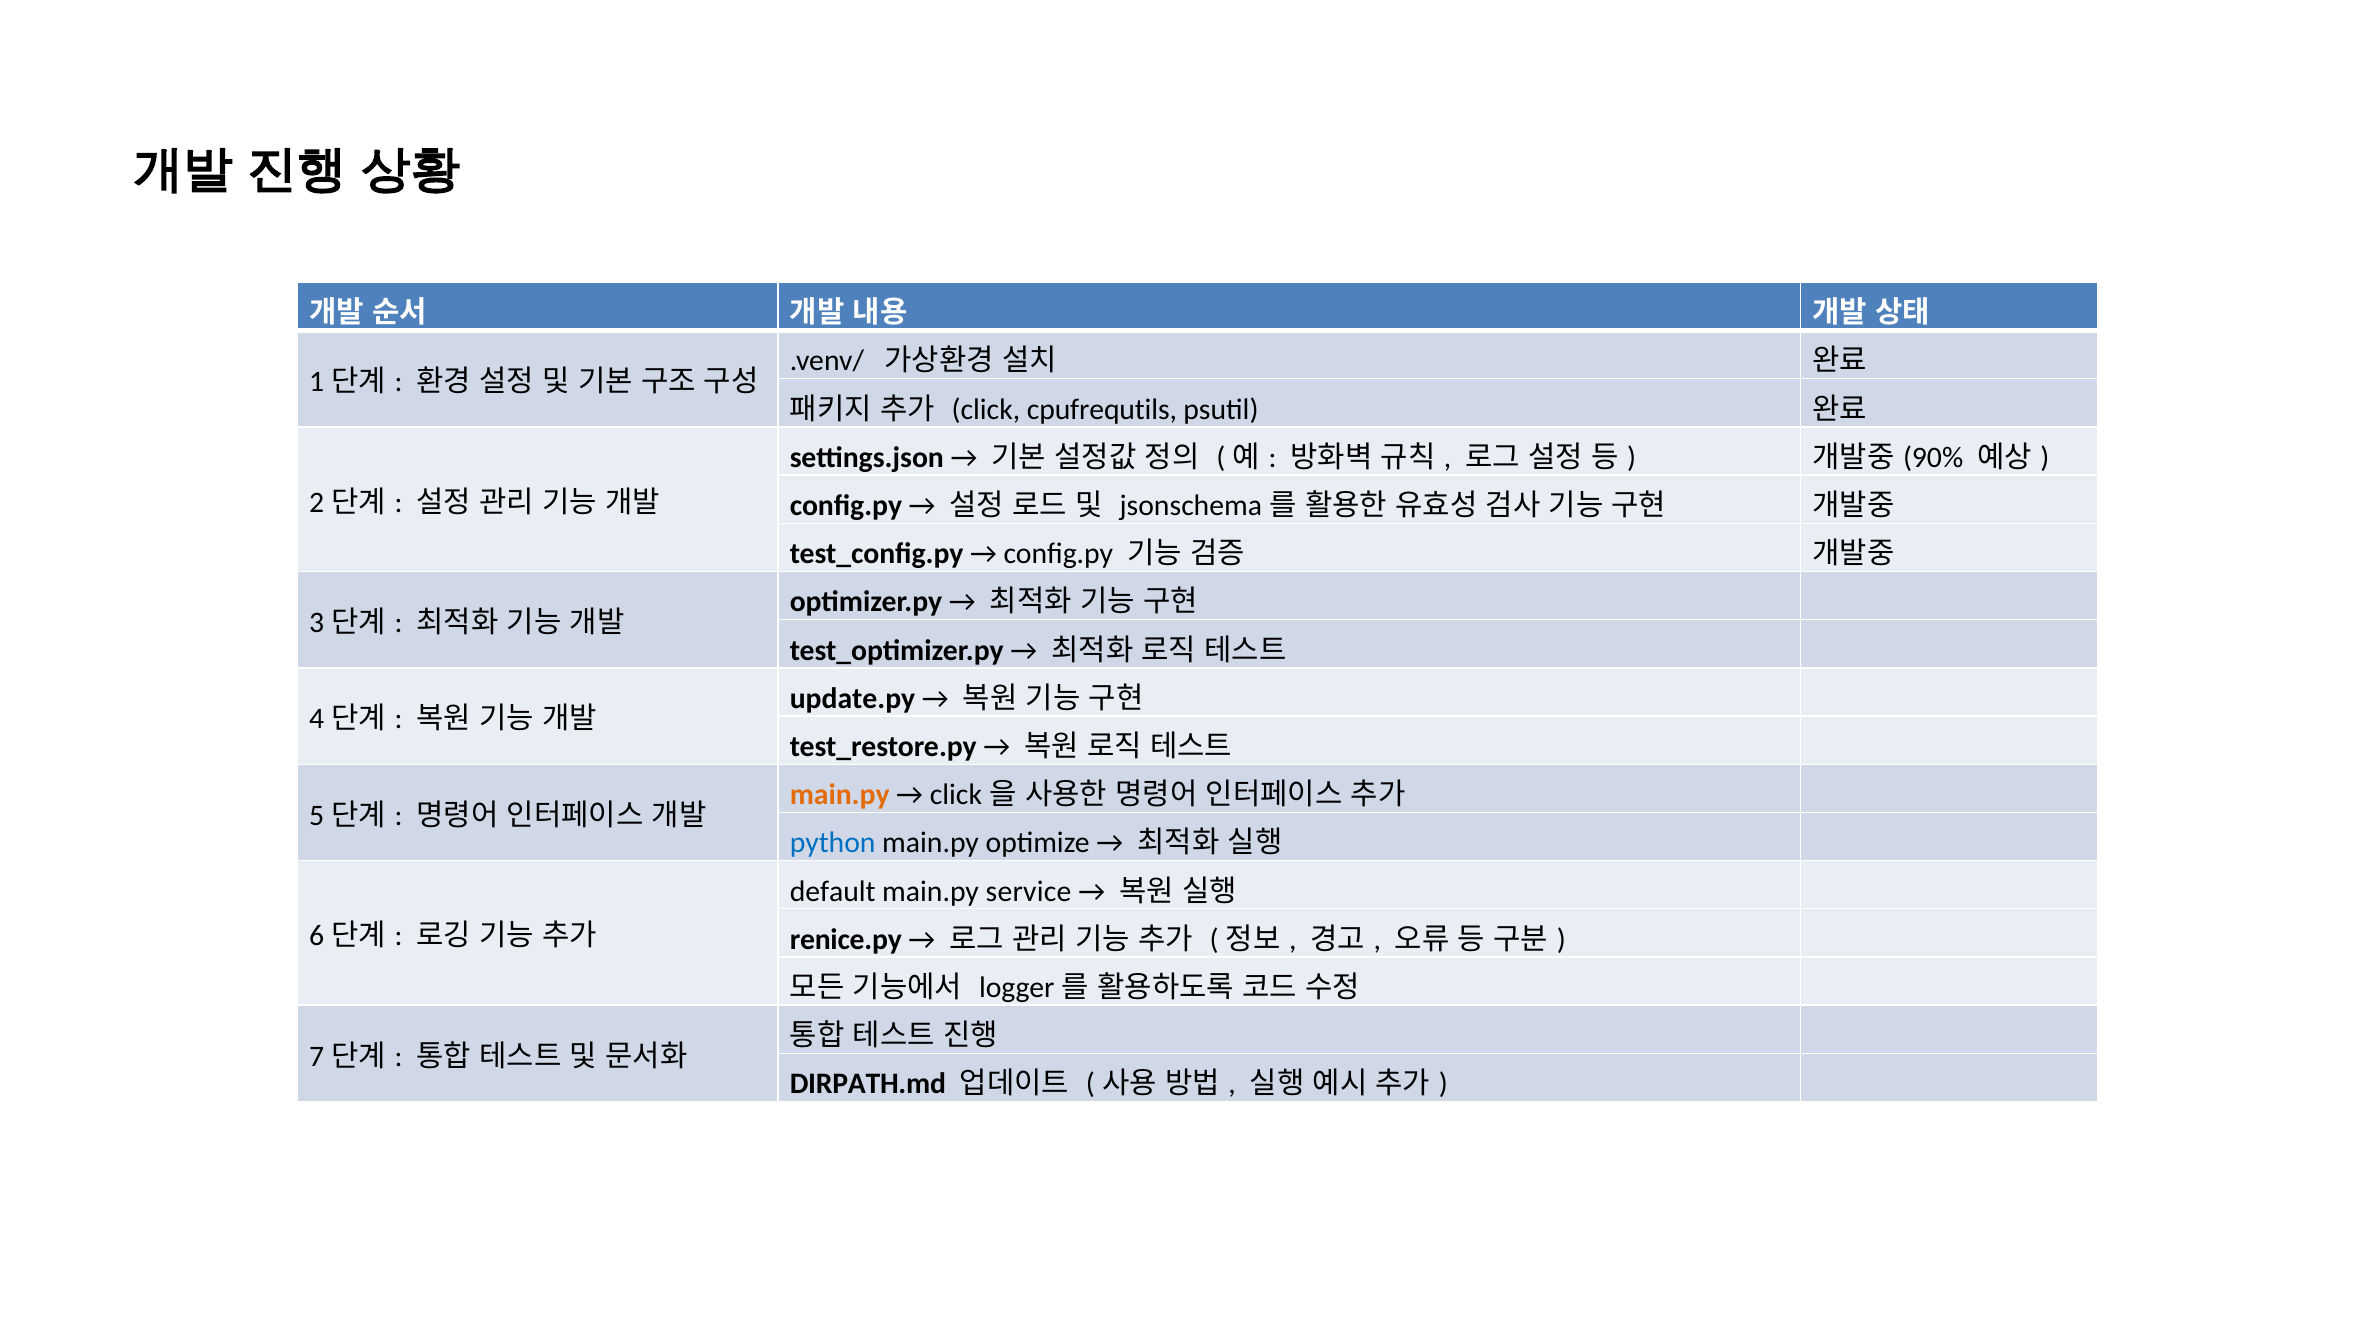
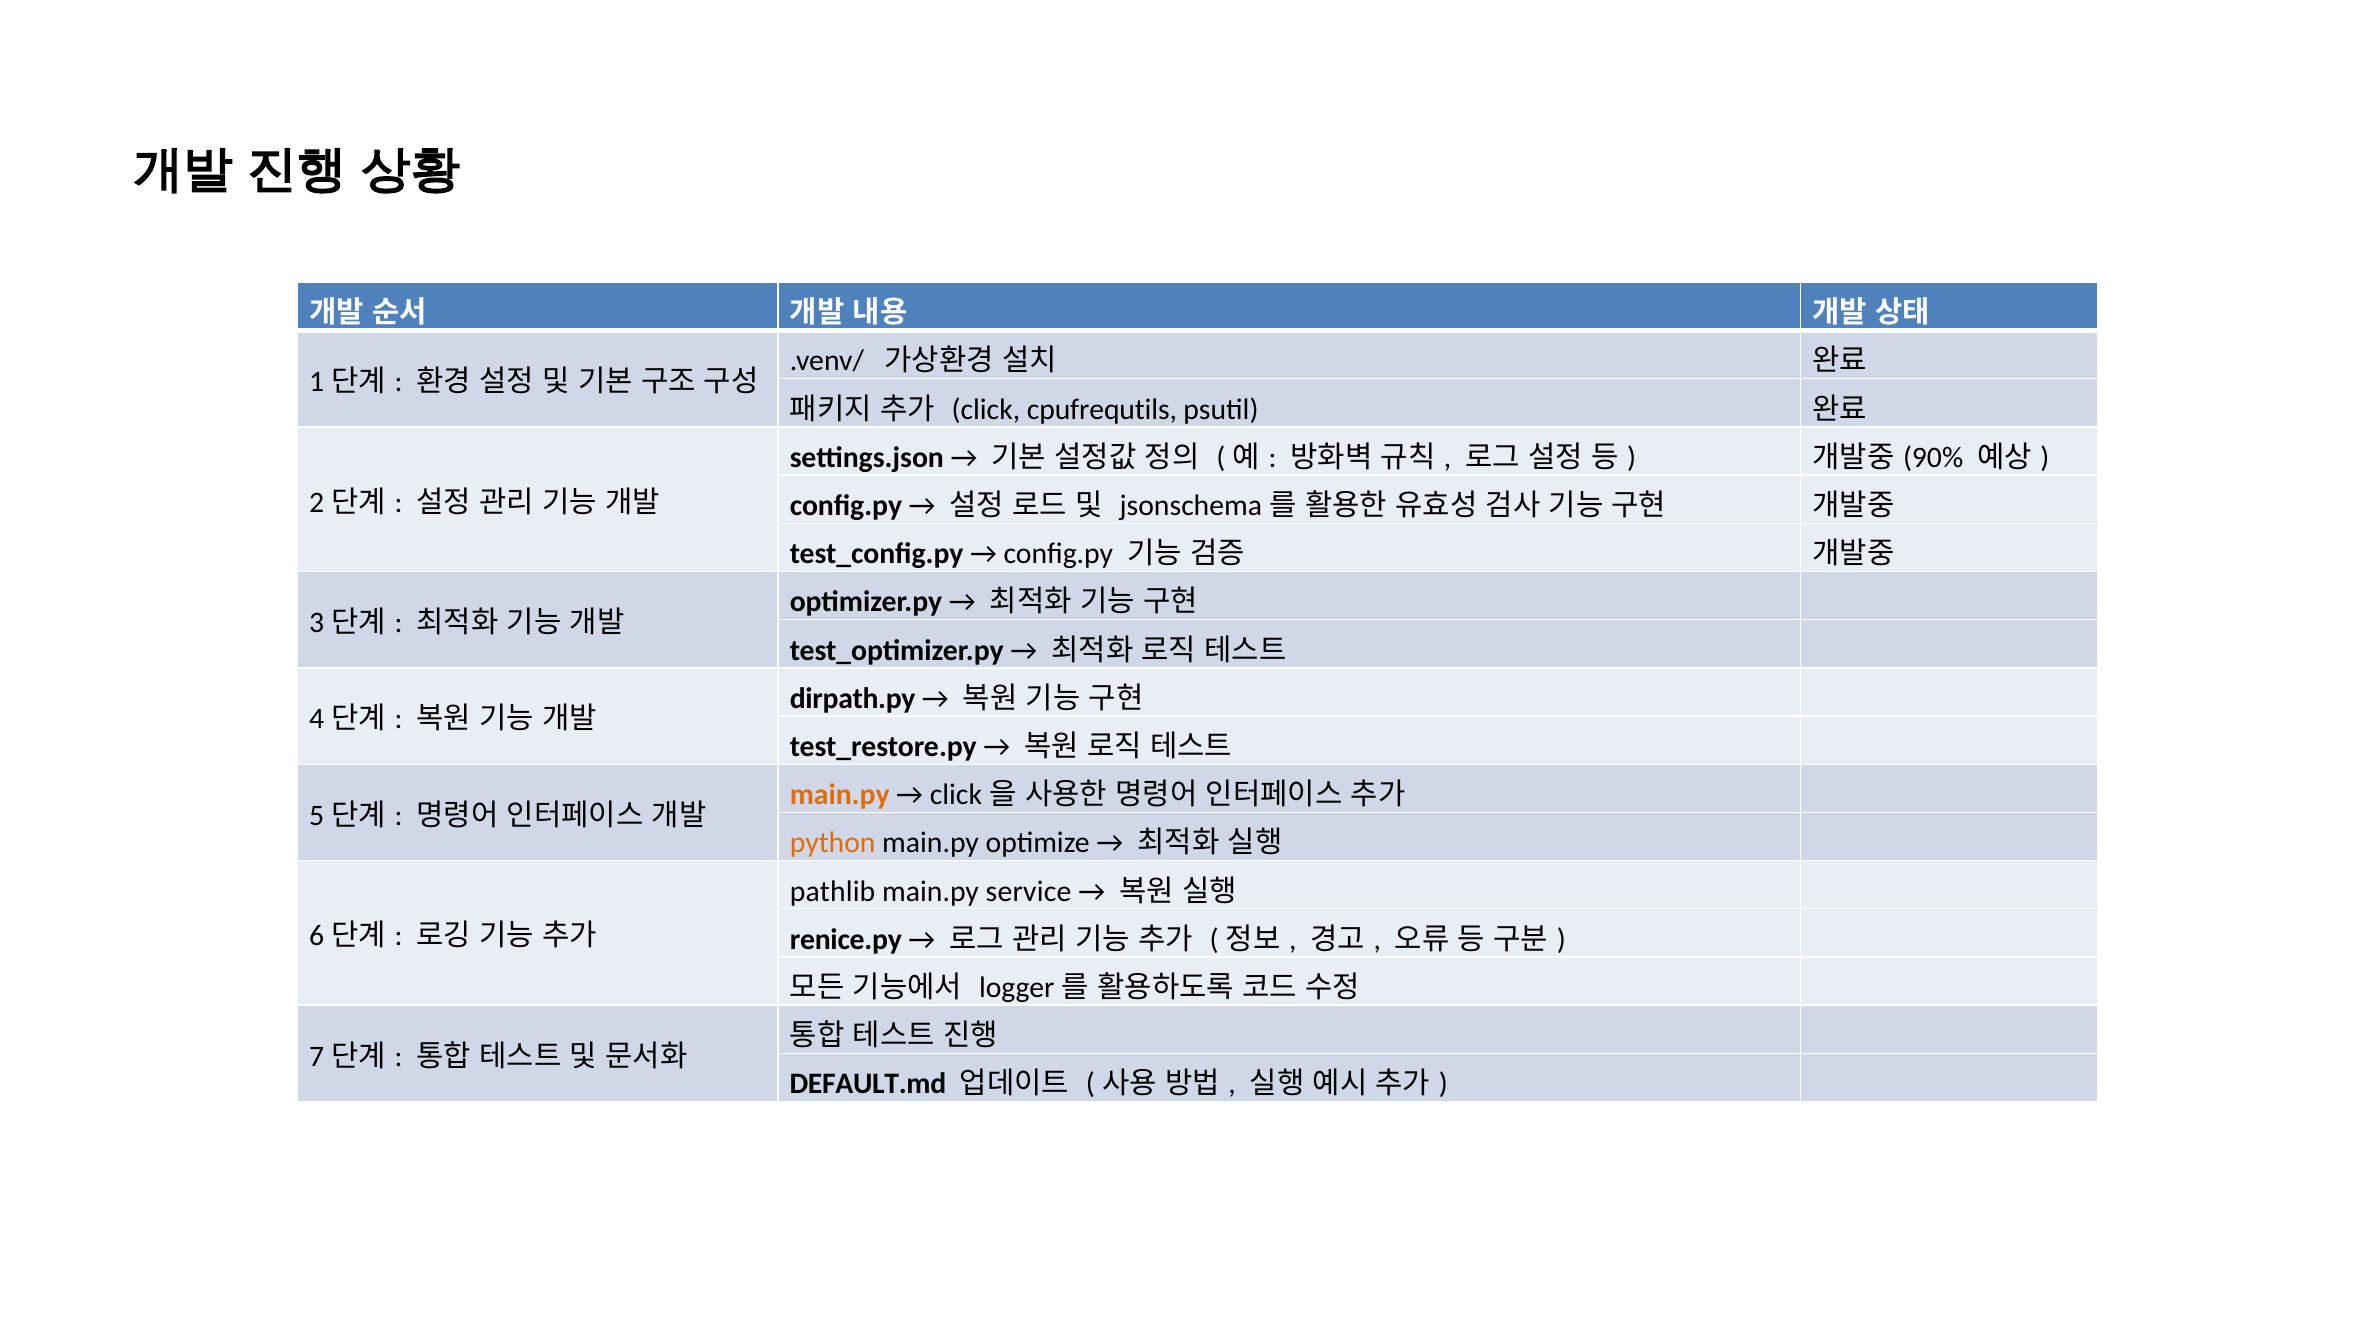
update.py: update.py -> dirpath.py (853, 698)
python colour: blue -> orange (833, 843)
default: default -> pathlib (833, 891)
DIRPATH.md: DIRPATH.md -> DEFAULT.md (868, 1084)
